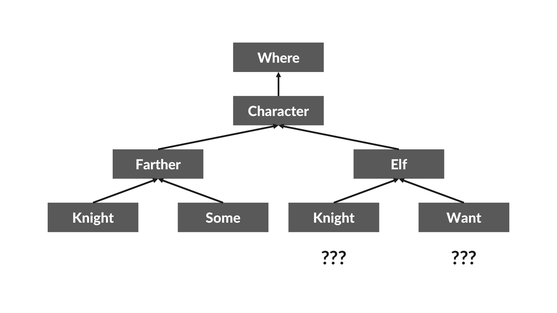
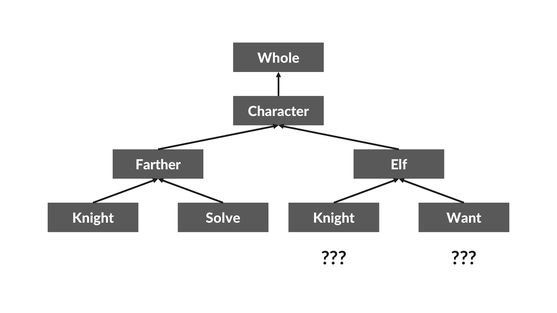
Where: Where -> Whole (278, 58)
Some: Some -> Solve (223, 219)
